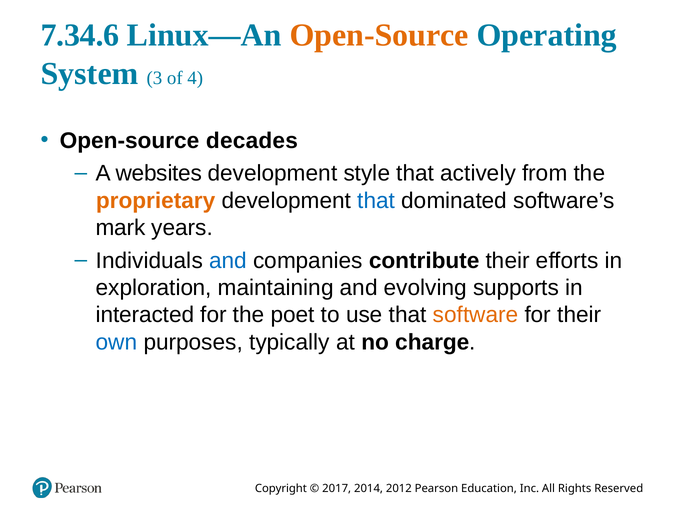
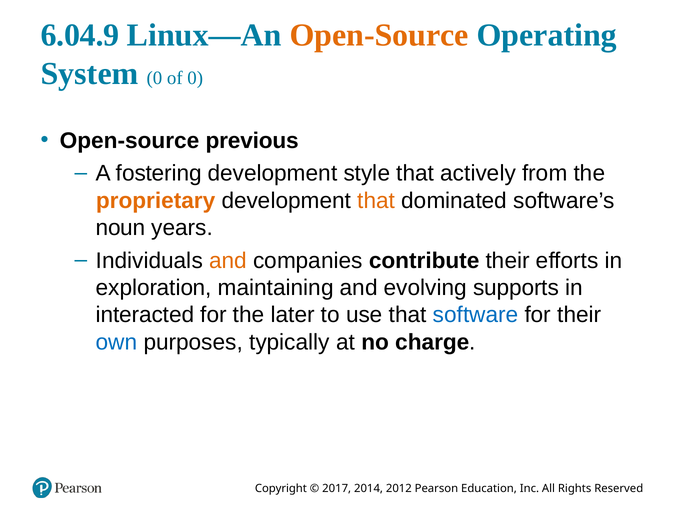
7.34.6: 7.34.6 -> 6.04.9 (80, 35)
System 3: 3 -> 0 (154, 78)
of 4: 4 -> 0 (195, 78)
decades: decades -> previous (252, 141)
websites: websites -> fostering (159, 174)
that colour: blue -> orange (376, 201)
mark: mark -> noun (121, 228)
and colour: blue -> orange (228, 261)
poet: poet -> later (293, 315)
software colour: orange -> blue (476, 315)
